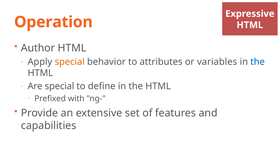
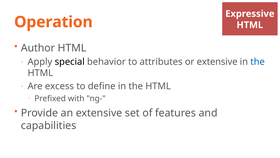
special colour: orange -> black (70, 62)
or variables: variables -> extensive (217, 62)
Are special: special -> excess (59, 86)
